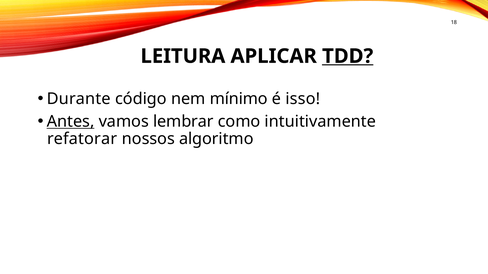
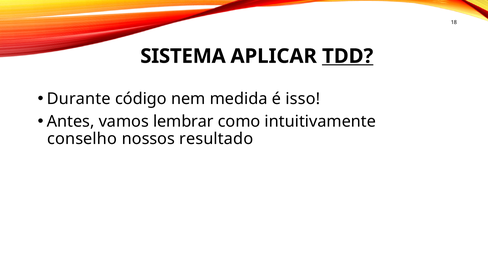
LEITURA: LEITURA -> SISTEMA (183, 56)
mínimo: mínimo -> medida (239, 99)
Antes underline: present -> none (71, 122)
refatorar: refatorar -> conselho (82, 139)
algoritmo: algoritmo -> resultado (216, 139)
